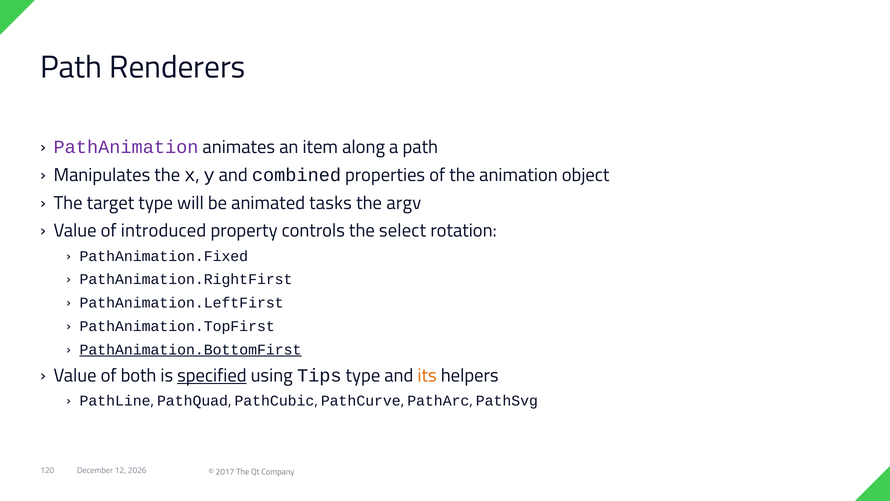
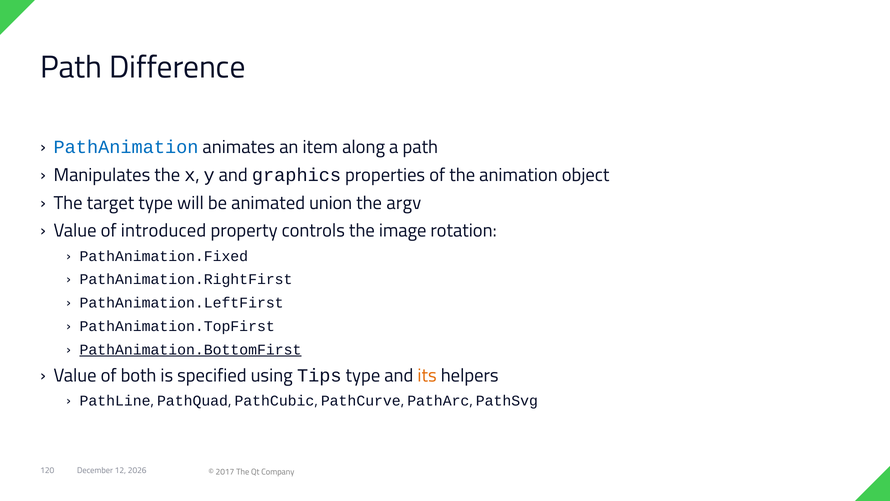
Renderers: Renderers -> Difference (177, 67)
PathAnimation colour: purple -> blue (126, 147)
combined: combined -> graphics (297, 175)
tasks: tasks -> union (331, 203)
select: select -> image (403, 231)
specified underline: present -> none (212, 375)
